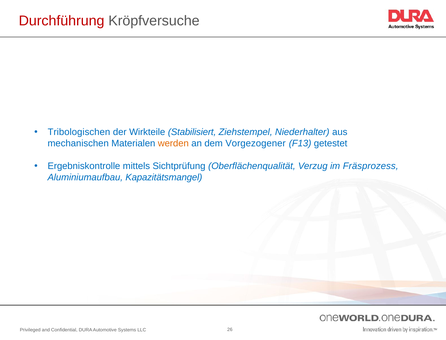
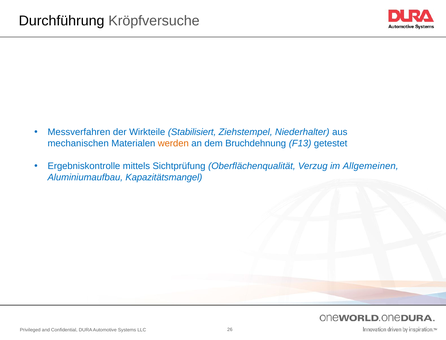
Durchführung colour: red -> black (62, 21)
Tribologischen: Tribologischen -> Messverfahren (79, 132)
Vorgezogener: Vorgezogener -> Bruchdehnung (256, 143)
Fräsprozess: Fräsprozess -> Allgemeinen (371, 166)
